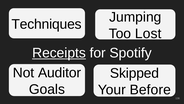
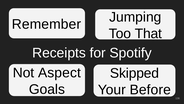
Techniques: Techniques -> Remember (46, 24)
Lost: Lost -> That (148, 33)
Receipts underline: present -> none (59, 53)
Auditor: Auditor -> Aspect (59, 72)
